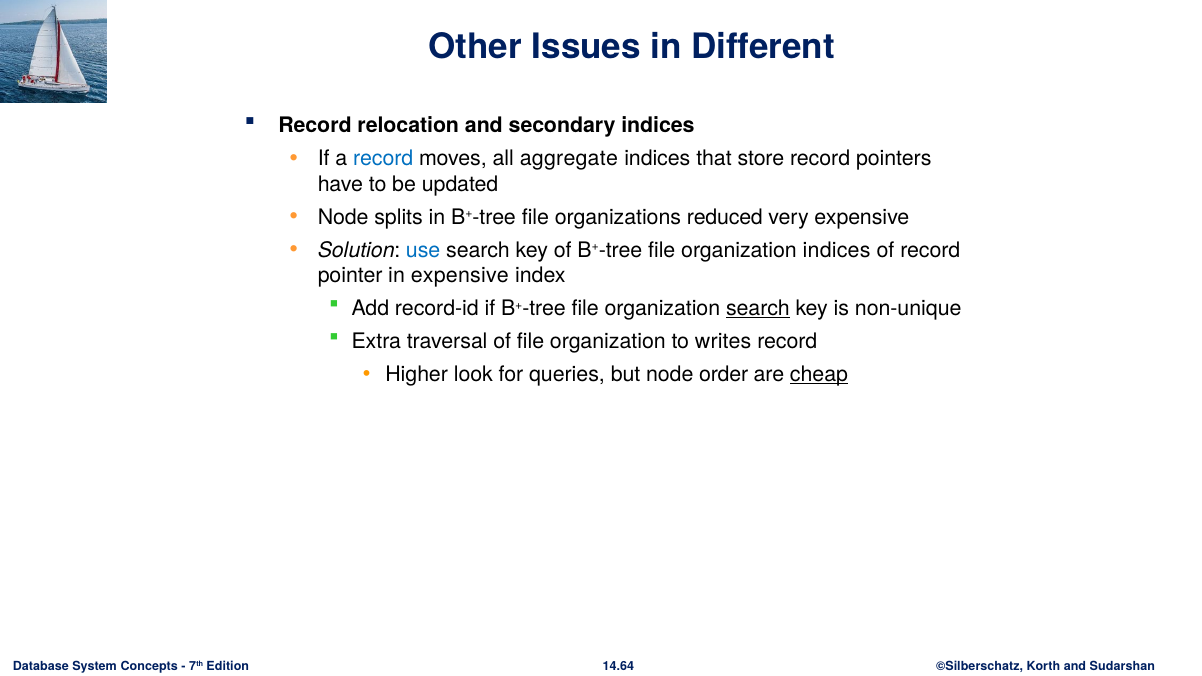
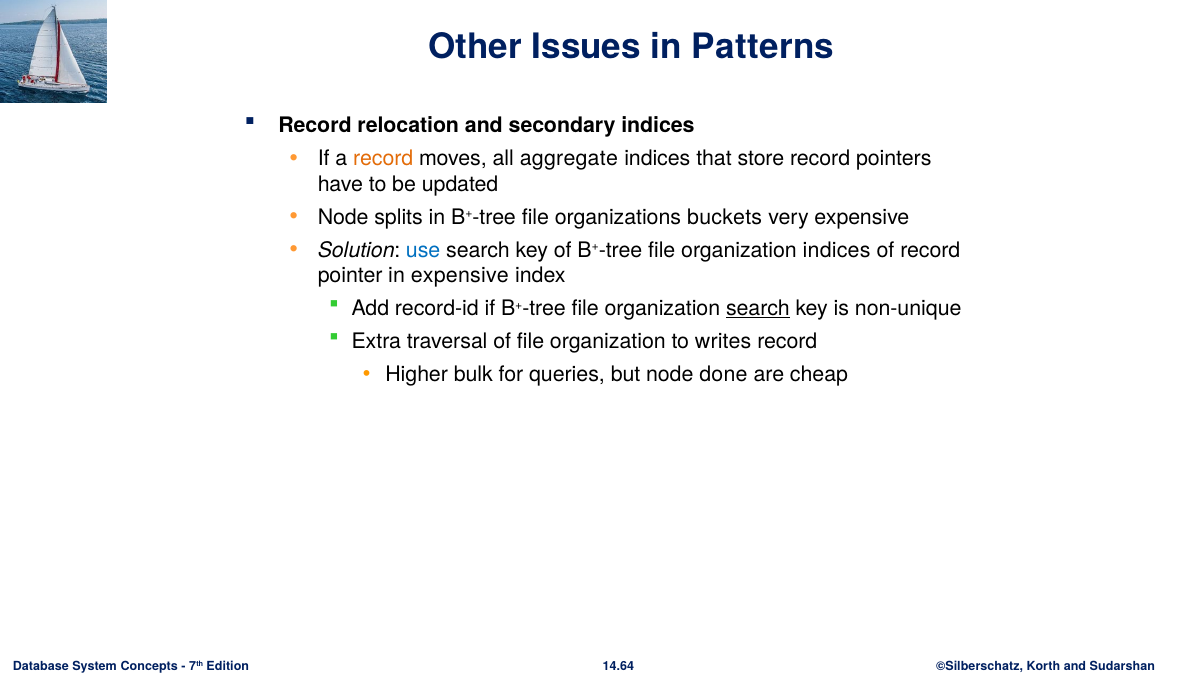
Different: Different -> Patterns (763, 47)
record colour: blue -> orange (383, 158)
reduced: reduced -> buckets (725, 217)
look: look -> bulk (473, 375)
order: order -> done (723, 375)
cheap underline: present -> none (819, 375)
